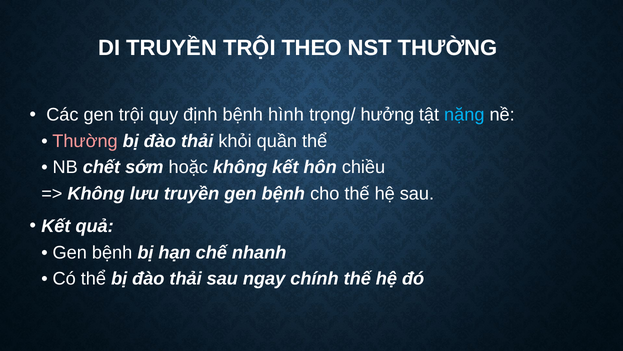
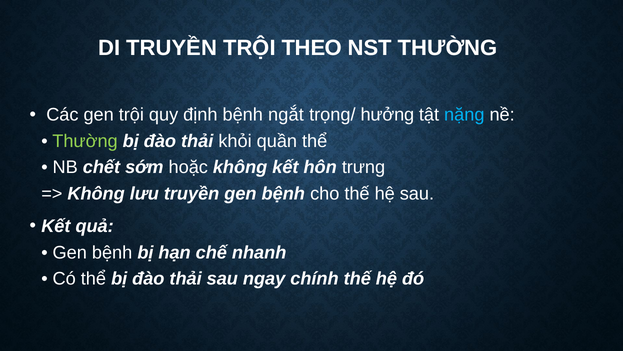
hình: hình -> ngắt (286, 115)
Thường colour: pink -> light green (85, 141)
chiều: chiều -> trưng (364, 167)
